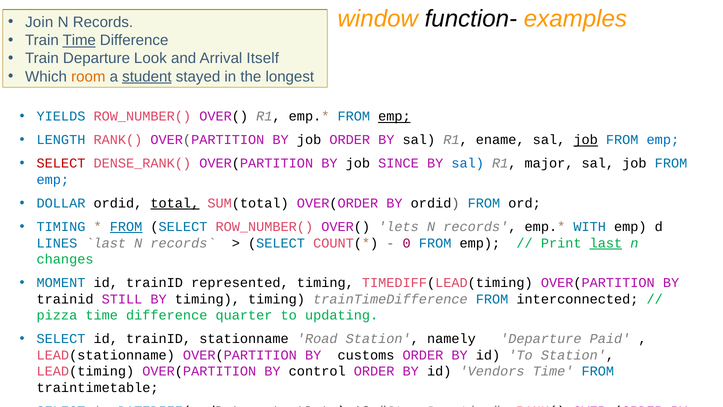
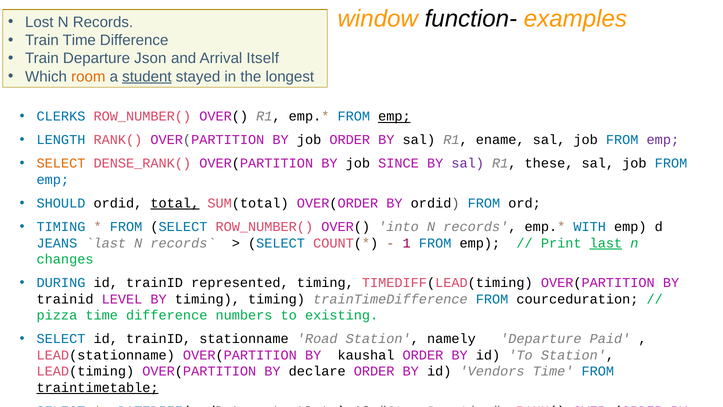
Join: Join -> Lost (39, 22)
Time underline: present -> none (79, 40)
Look: Look -> Json (150, 58)
YIELDS: YIELDS -> CLERKS (61, 116)
job underline: present -> none (586, 140)
emp colour: blue -> purple (663, 140)
SELECT colour: red -> orange (61, 163)
sal colour: blue -> purple (468, 163)
major: major -> these (549, 163)
DOLLAR: DOLLAR -> SHOULD (61, 203)
FROM underline: present -> none (126, 227)
lets: lets -> into (399, 227)
LINES: LINES -> JEANS (57, 243)
0: 0 -> 1 (407, 243)
MOMENT: MOMENT -> DURING (61, 283)
STILL: STILL -> LEVEL (122, 299)
interconnected: interconnected -> courceduration (577, 299)
quarter: quarter -> numbers (244, 315)
updating: updating -> existing (342, 315)
customs: customs -> kaushal (366, 355)
control: control -> declare (317, 371)
traintimetable underline: none -> present (98, 387)
